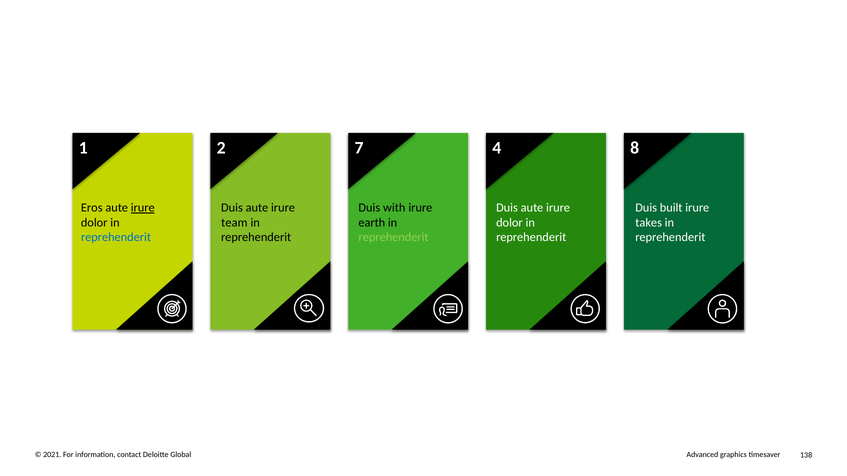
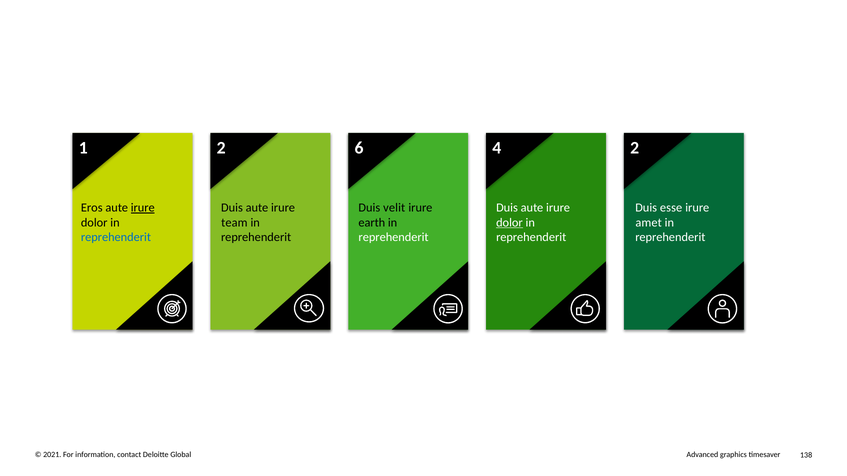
7: 7 -> 6 (359, 148)
4 8: 8 -> 2 (635, 148)
with: with -> velit (394, 208)
built: built -> esse (671, 208)
dolor underline: none -> present (509, 223)
takes: takes -> amet (649, 223)
reprehenderit colour: light green -> white (394, 238)
